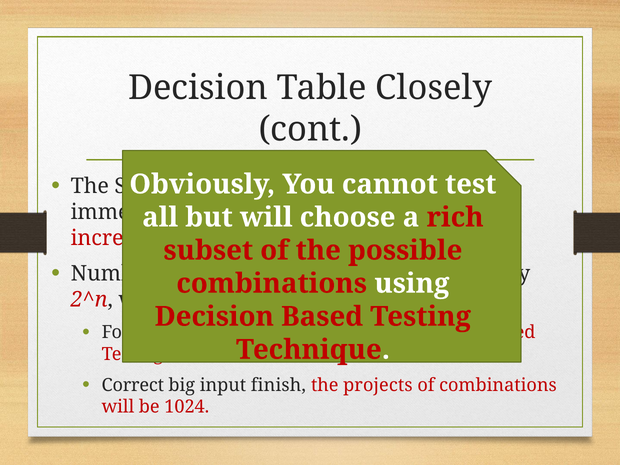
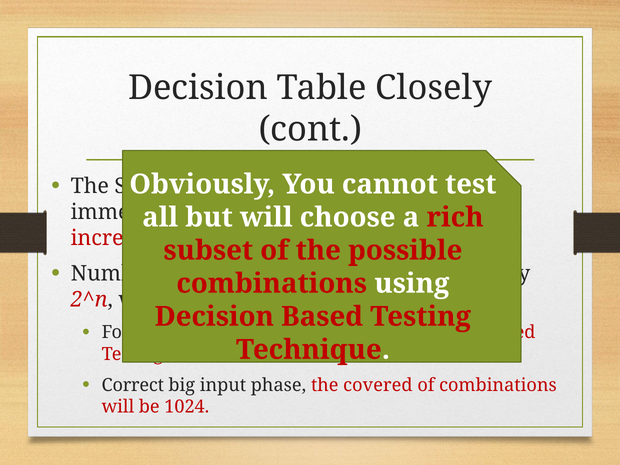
finish: finish -> phase (279, 385)
projects: projects -> covered (378, 385)
